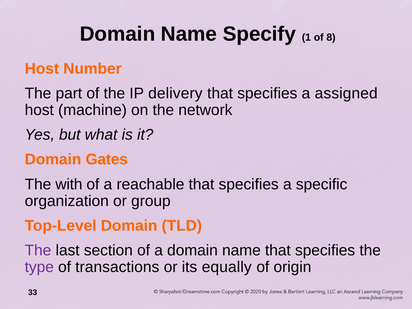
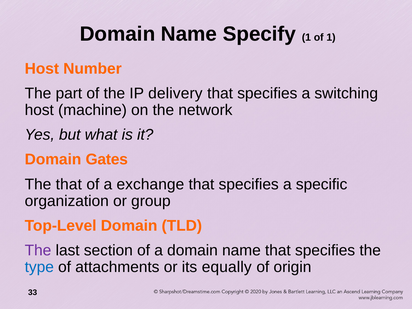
of 8: 8 -> 1 (331, 37)
assigned: assigned -> switching (346, 93)
The with: with -> that (69, 184)
reachable: reachable -> exchange (150, 184)
type colour: purple -> blue (39, 267)
transactions: transactions -> attachments (117, 267)
